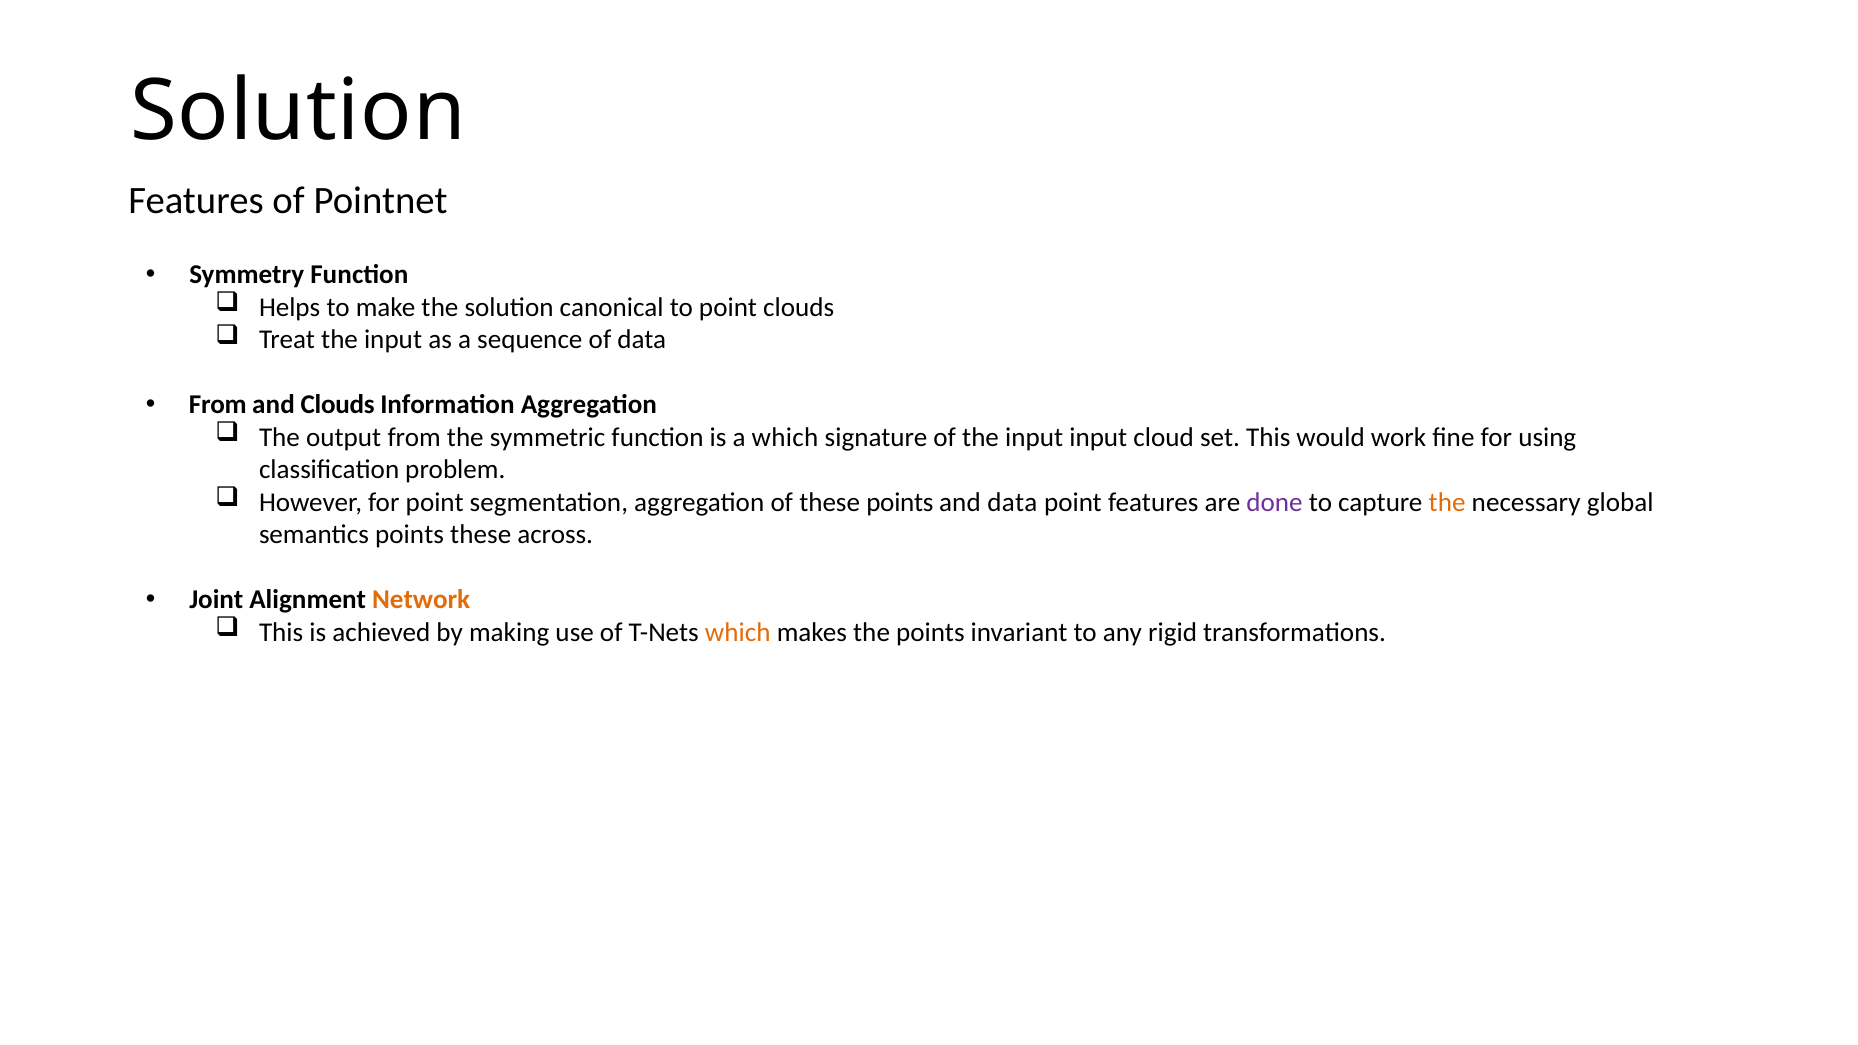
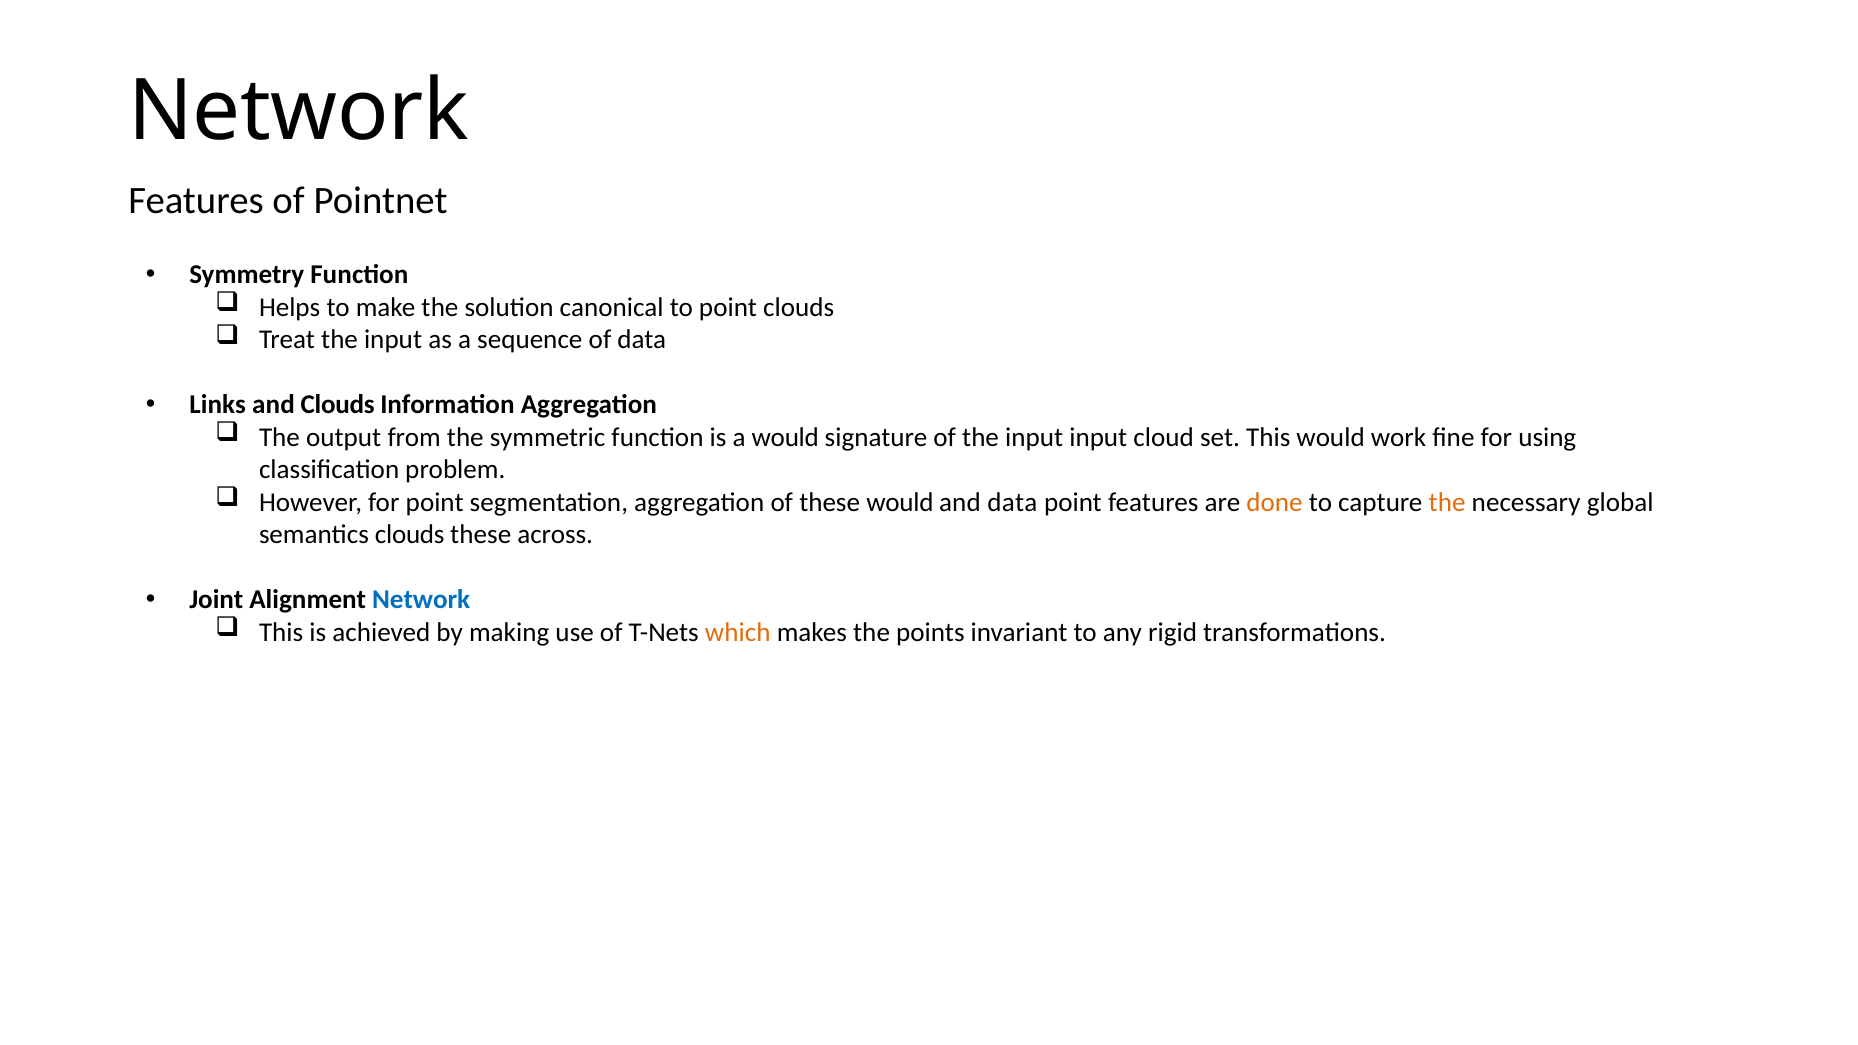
Solution: Solution -> Network (299, 111)
From: From -> Links (218, 405)
a which: which -> would (785, 437)
these points: points -> would (900, 502)
done colour: purple -> orange (1275, 502)
semantics points: points -> clouds (410, 535)
Network colour: orange -> blue (421, 600)
